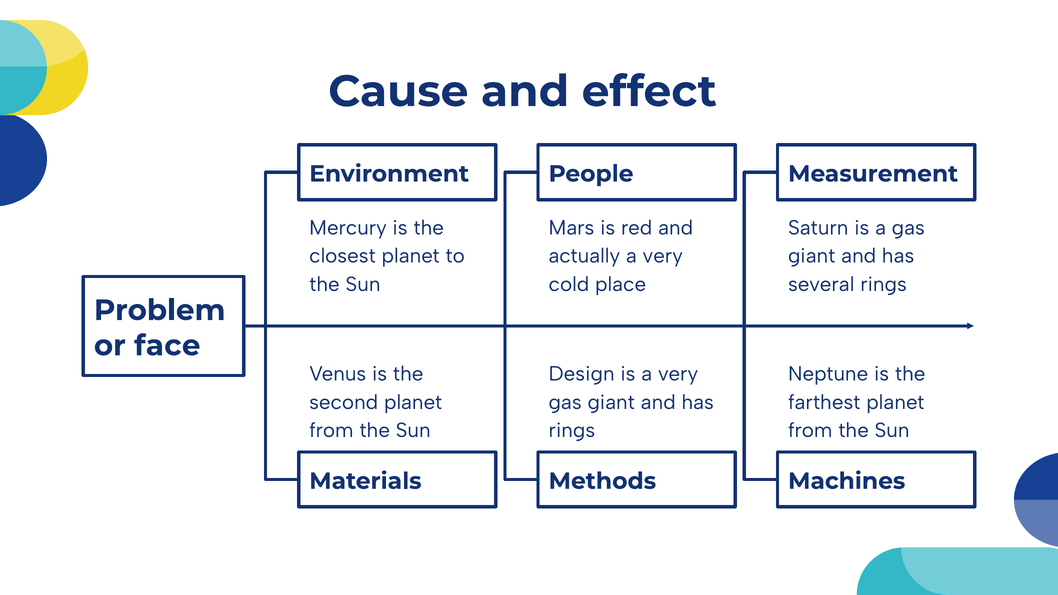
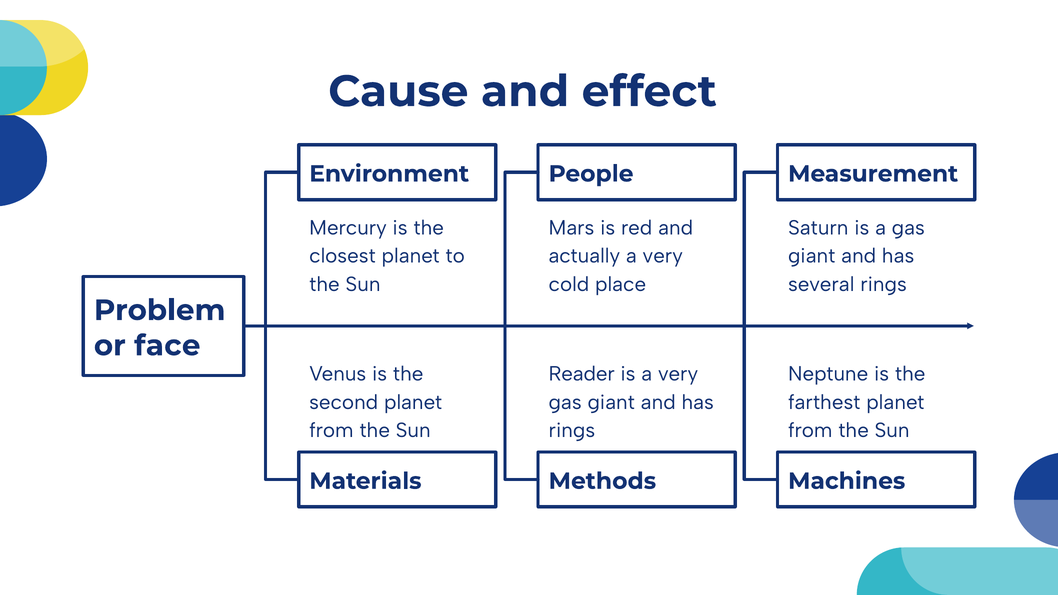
Design: Design -> Reader (582, 374)
